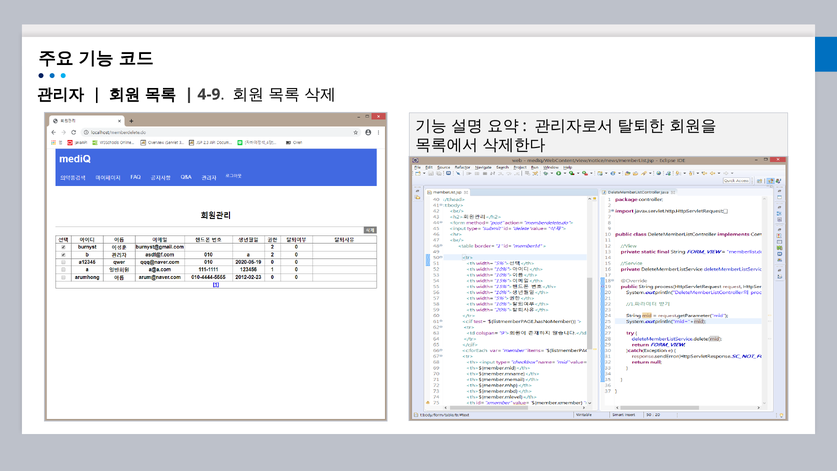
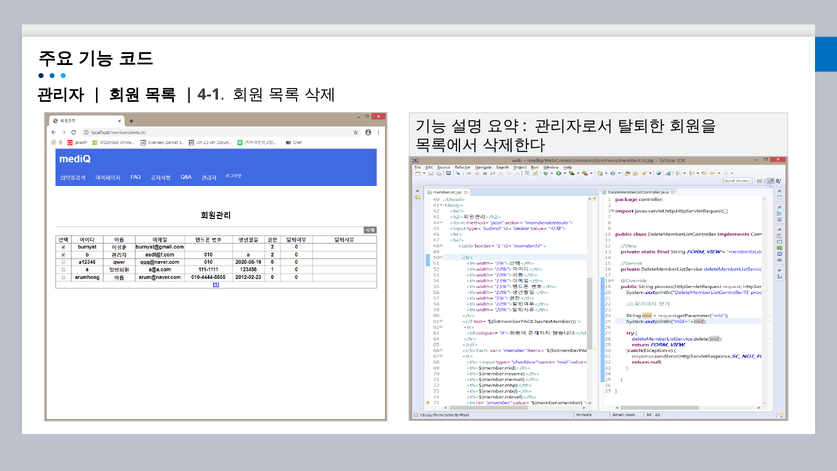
4-9: 4-9 -> 4-1 (209, 94)
